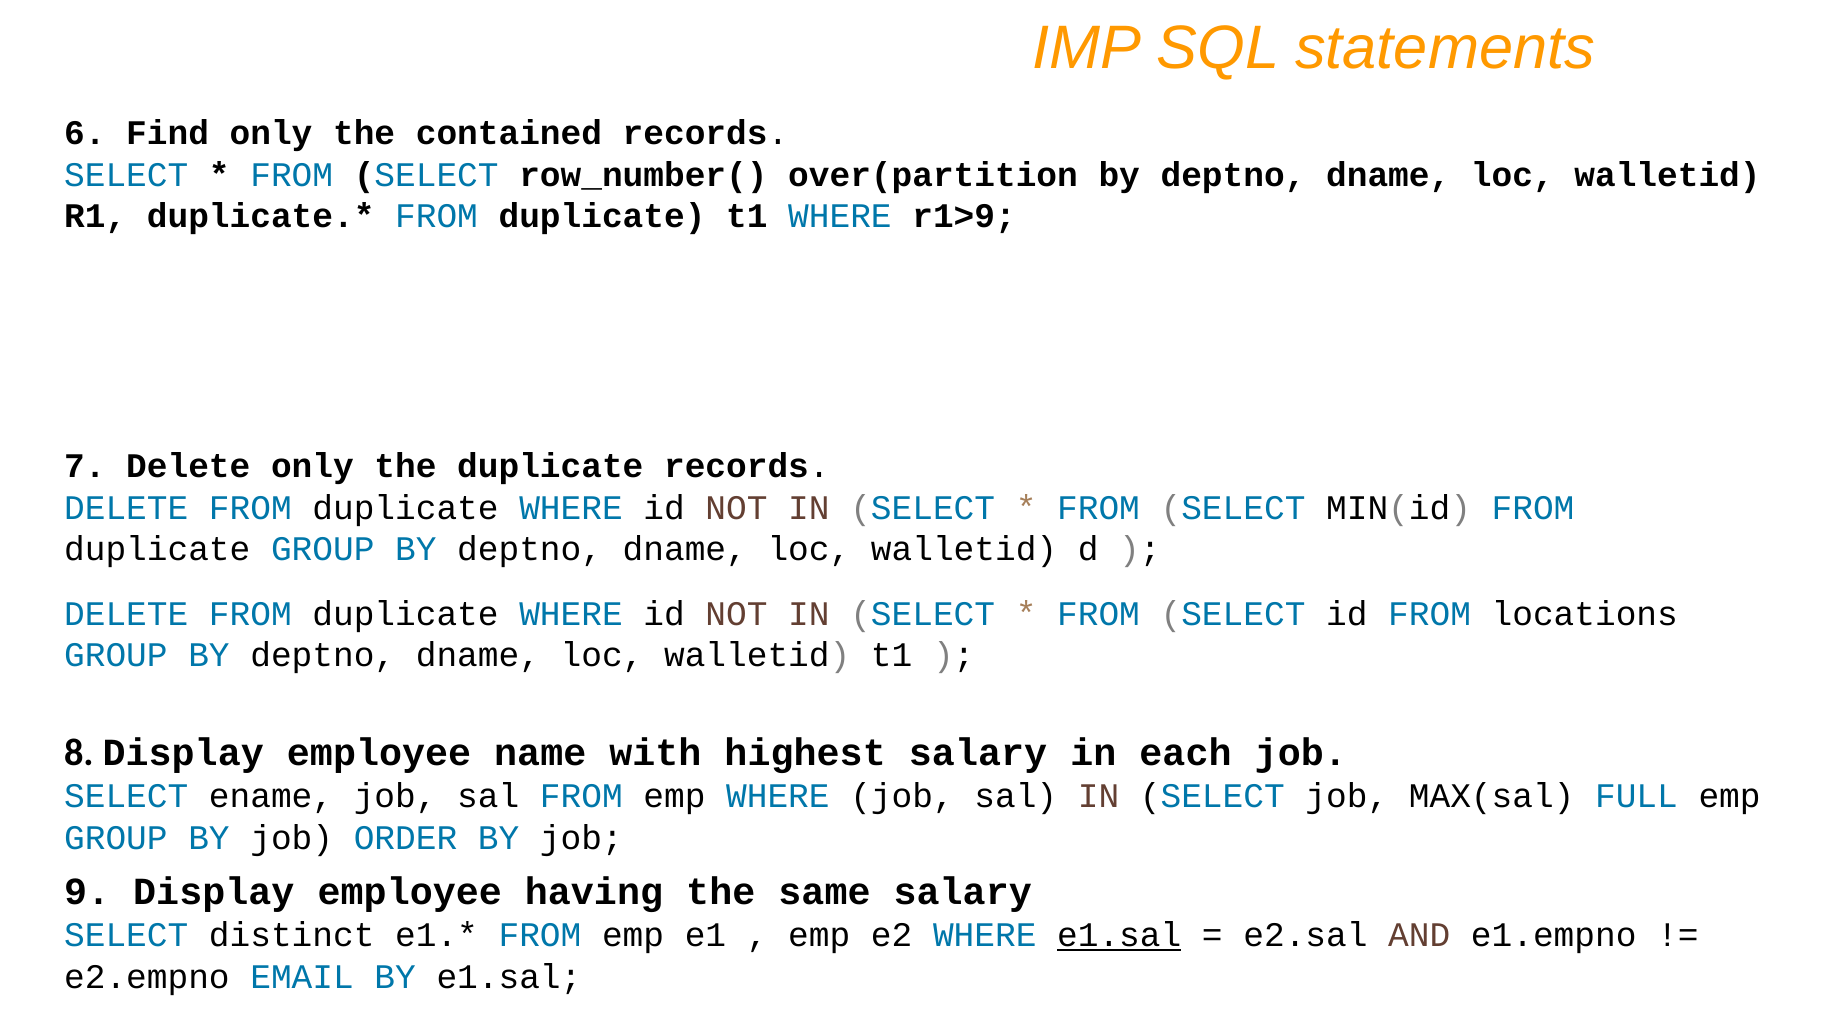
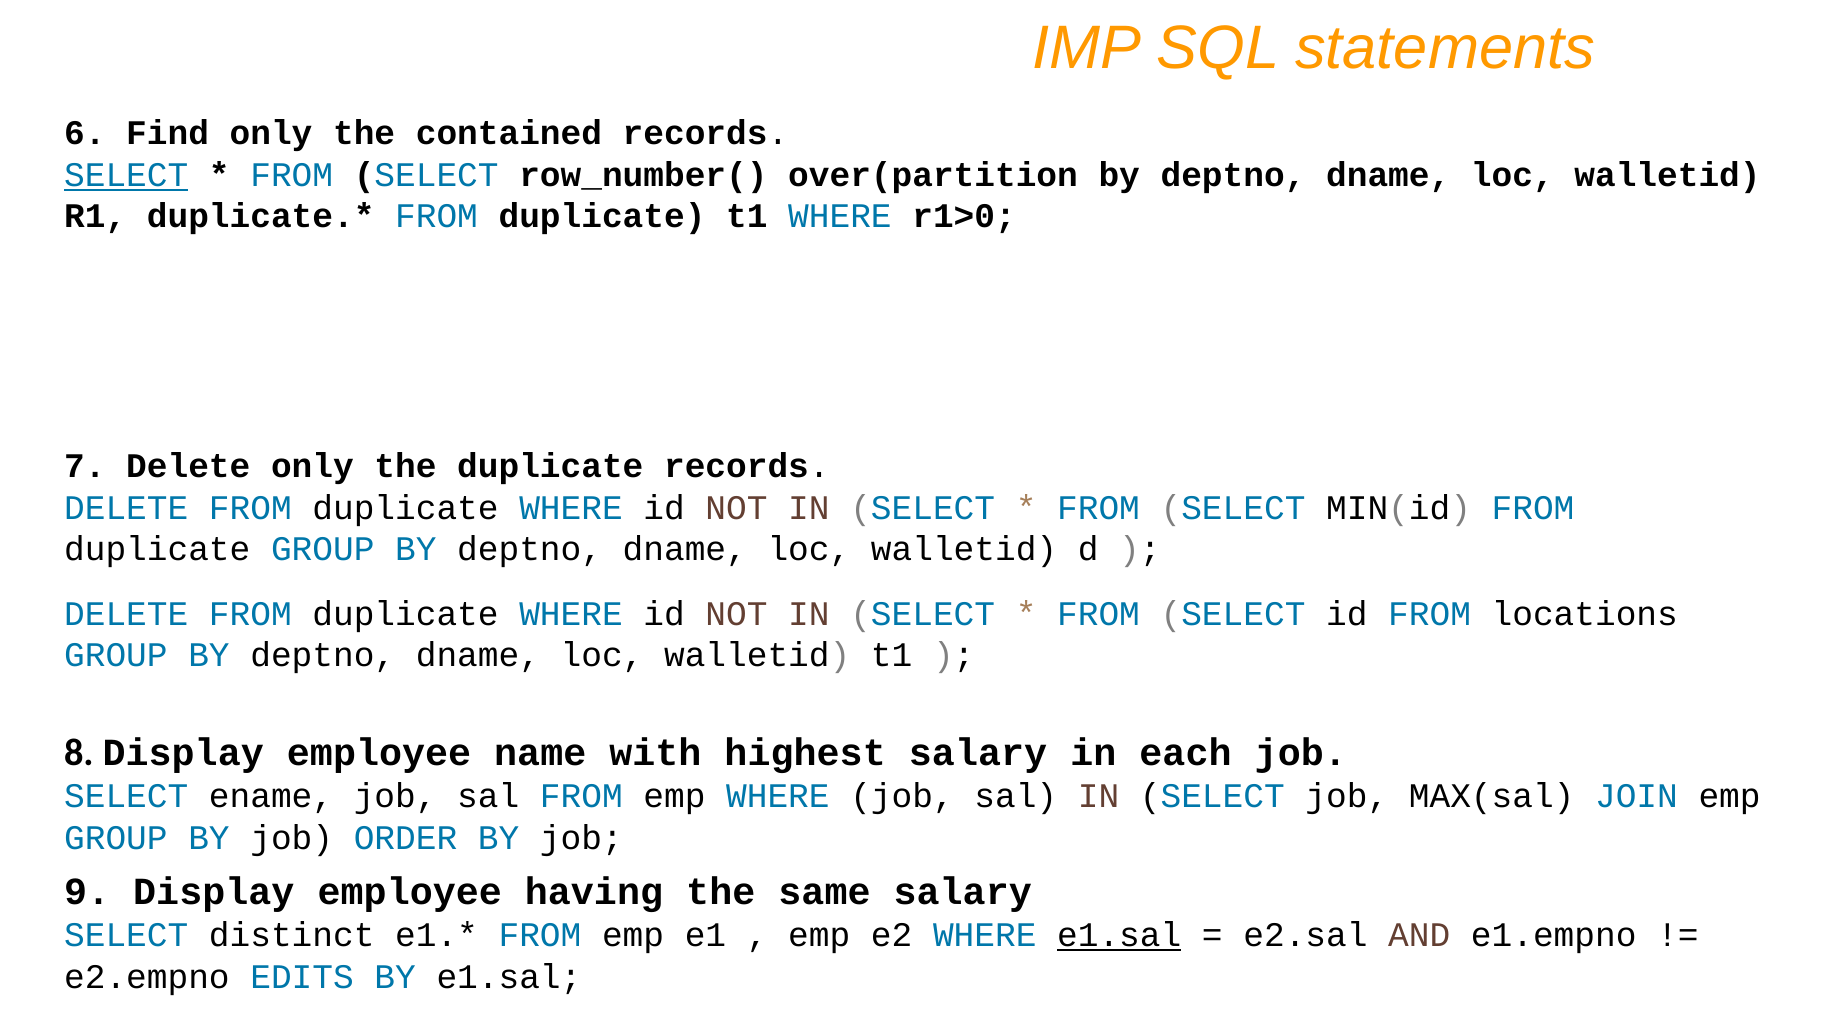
SELECT underline: none -> present (126, 175)
r1>9: r1>9 -> r1>0 (964, 216)
FULL: FULL -> JOIN (1636, 796)
EMAIL: EMAIL -> EDITS (302, 976)
